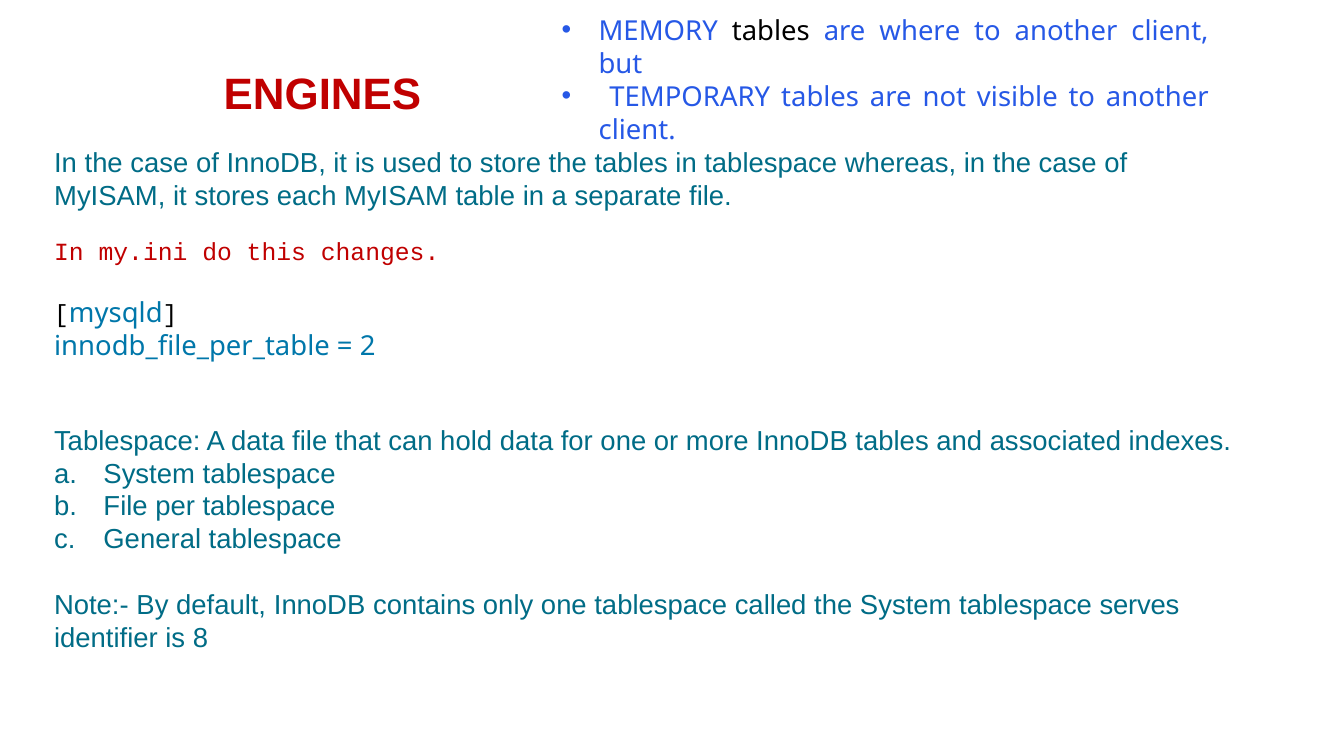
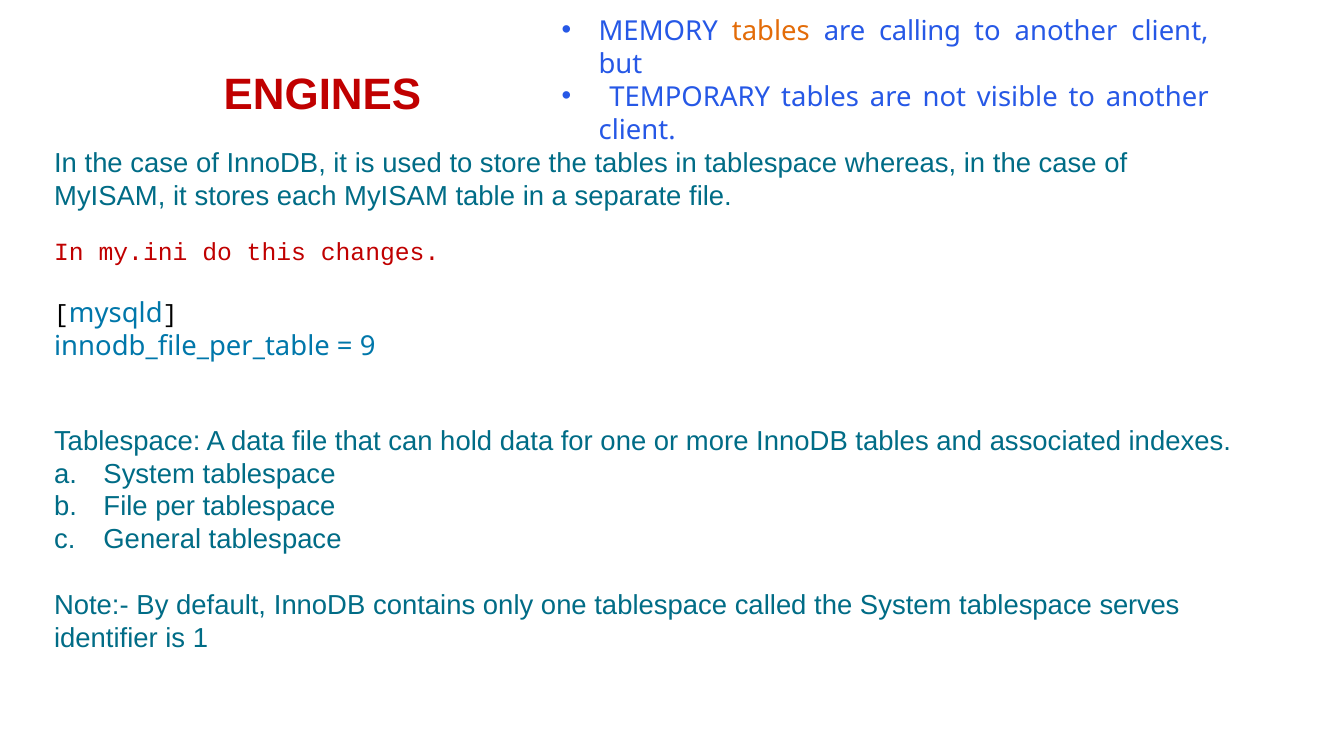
tables colour: black -> orange (771, 31)
where: where -> calling (920, 31)
2: 2 -> 9 (368, 346)
8: 8 -> 1 (200, 639)
